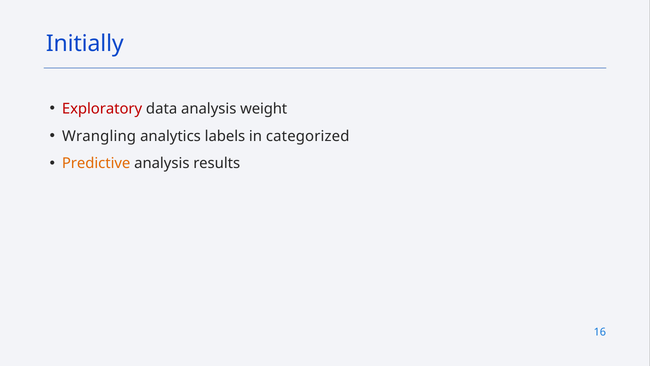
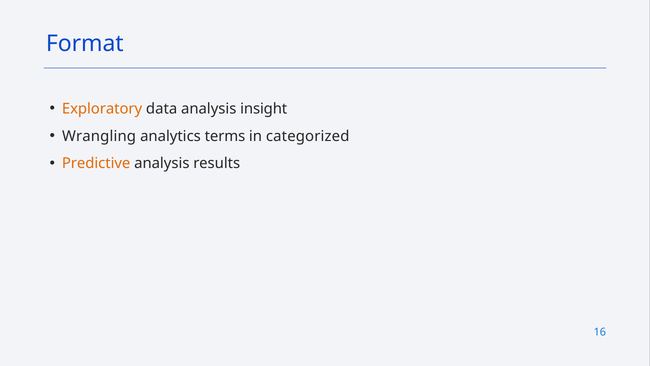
Initially: Initially -> Format (85, 43)
Exploratory colour: red -> orange (102, 109)
weight: weight -> insight (264, 109)
labels: labels -> terms (225, 136)
